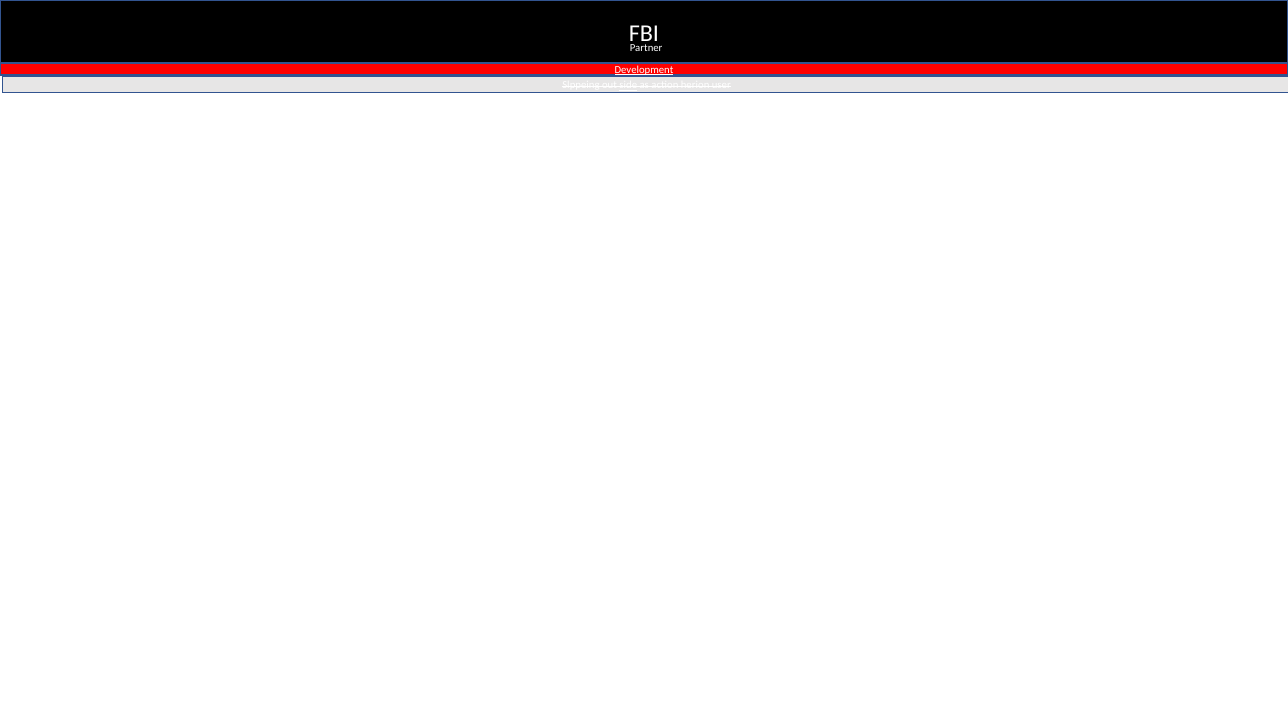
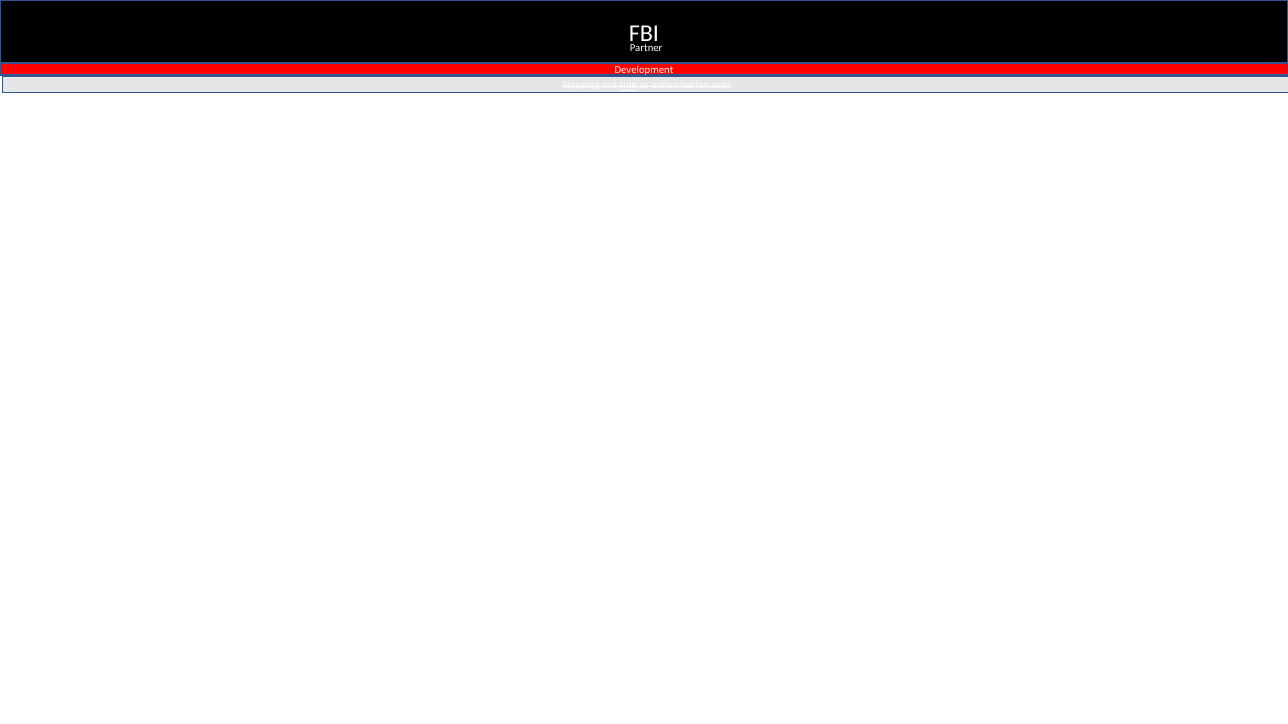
Development underline: present -> none (644, 70)
